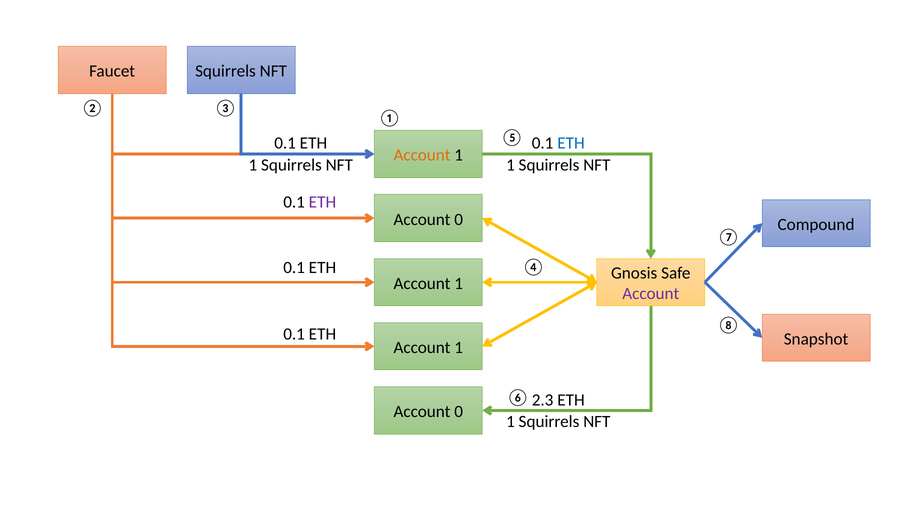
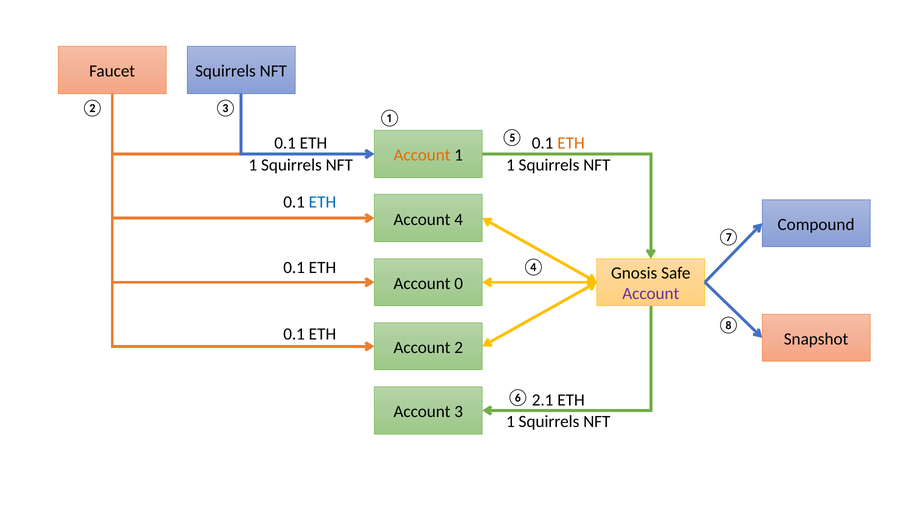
ETH colour: blue -> orange (571, 143)
ETH colour: purple -> blue (322, 202)
0: 0 -> 4 (459, 219)
1: 1 -> 0 (459, 283)
1: 1 -> 2 (459, 347)
2.3: 2.3 -> 2.1 (543, 400)
0: 0 -> 3 (459, 411)
